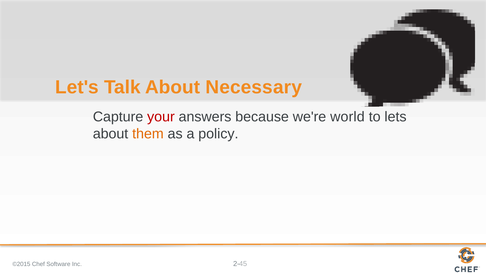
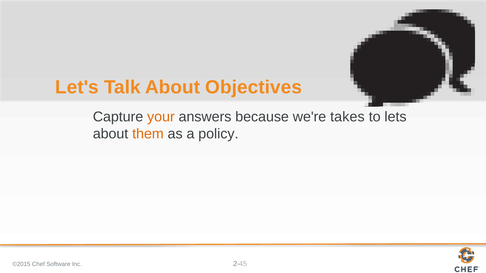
Necessary: Necessary -> Objectives (254, 87)
your colour: red -> orange (161, 117)
world: world -> takes (347, 117)
